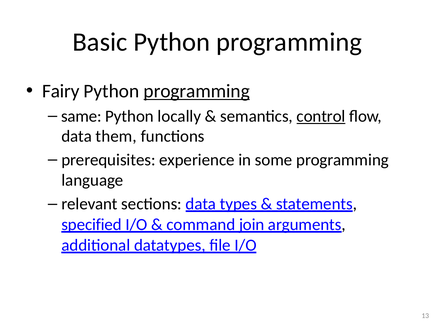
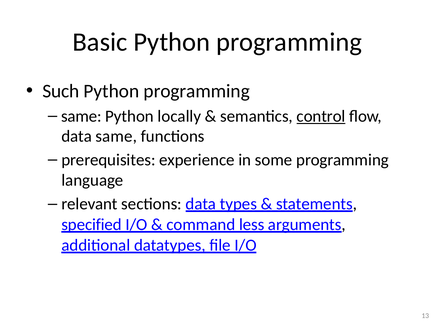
Fairy: Fairy -> Such (61, 91)
programming underline: present -> none (197, 91)
data them: them -> same (116, 136)
join: join -> less (252, 225)
